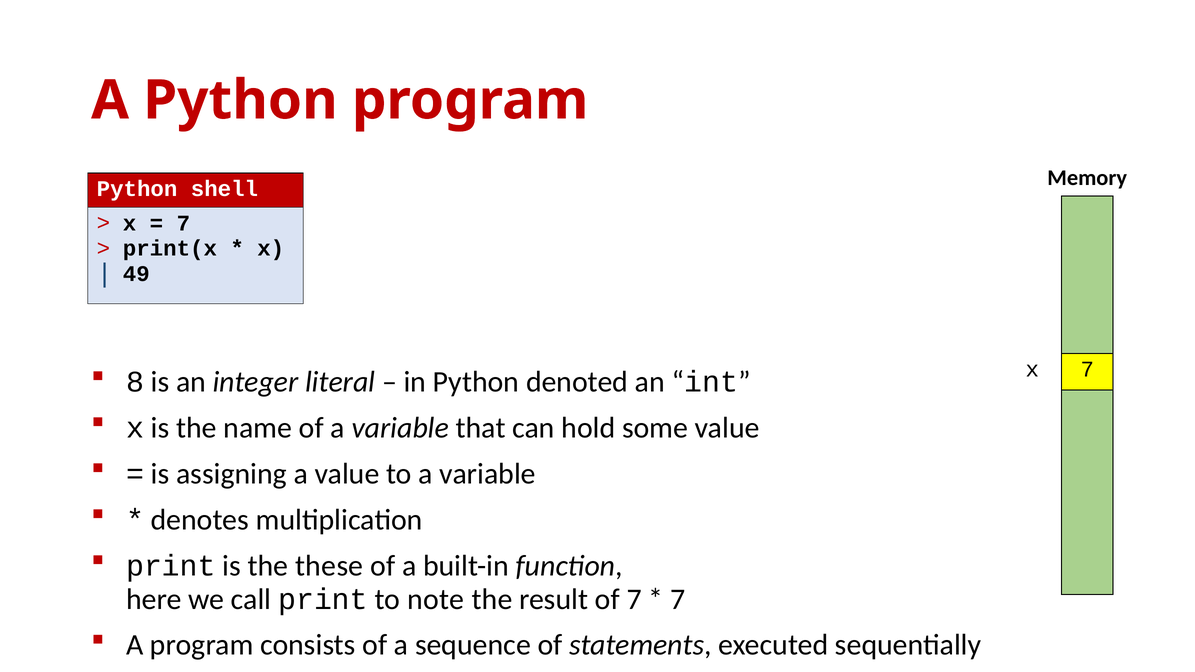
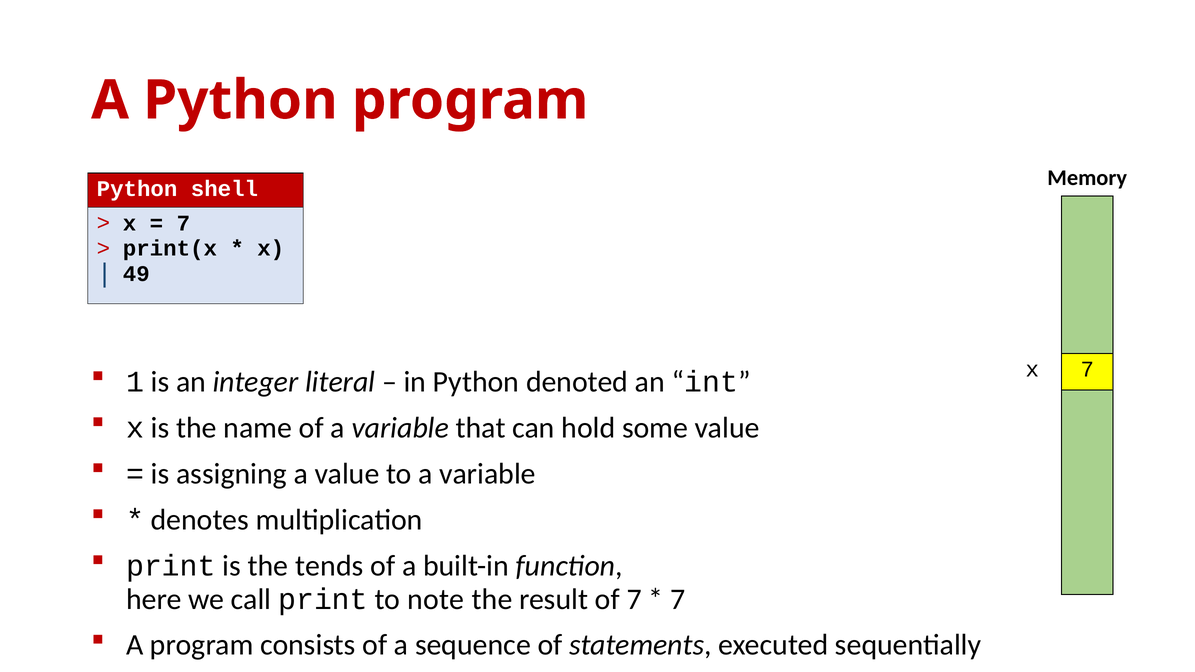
8: 8 -> 1 (135, 382)
these: these -> tends (329, 566)
